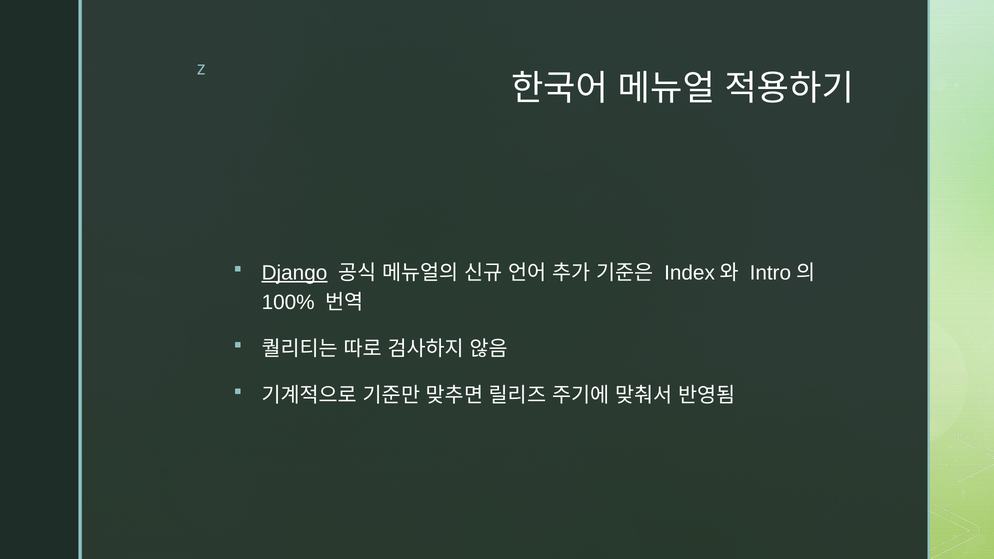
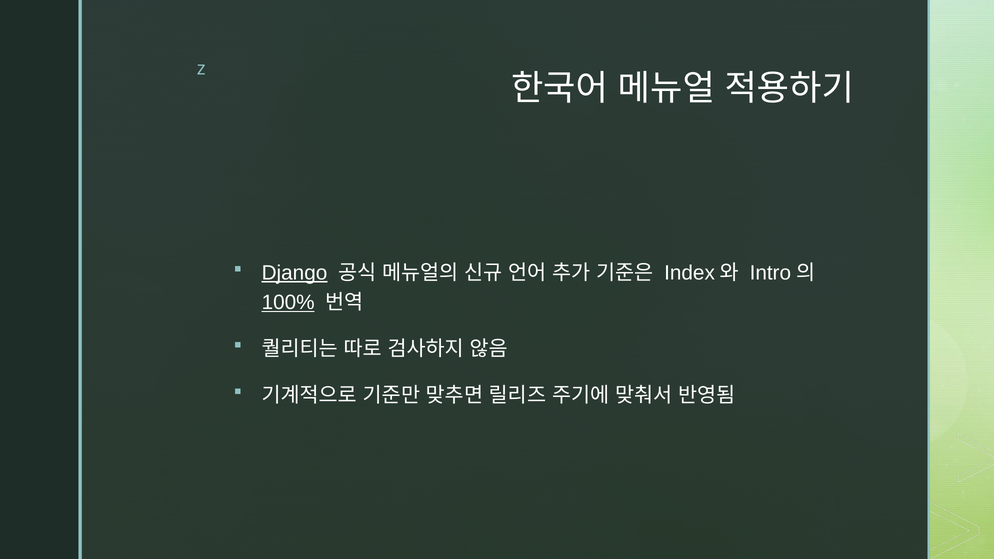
100% underline: none -> present (288, 303)
